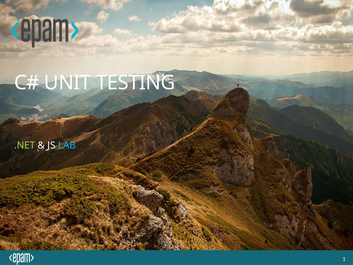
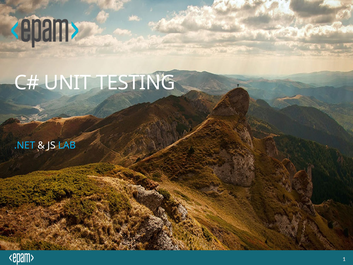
.NET colour: light green -> light blue (25, 145)
